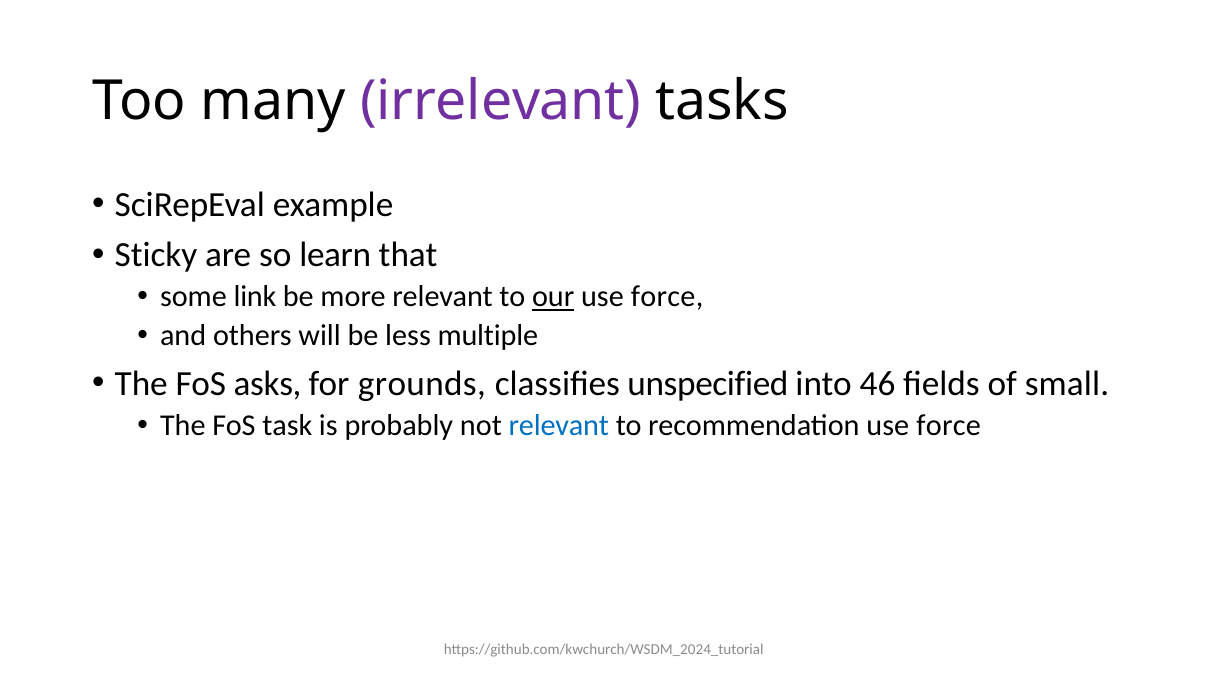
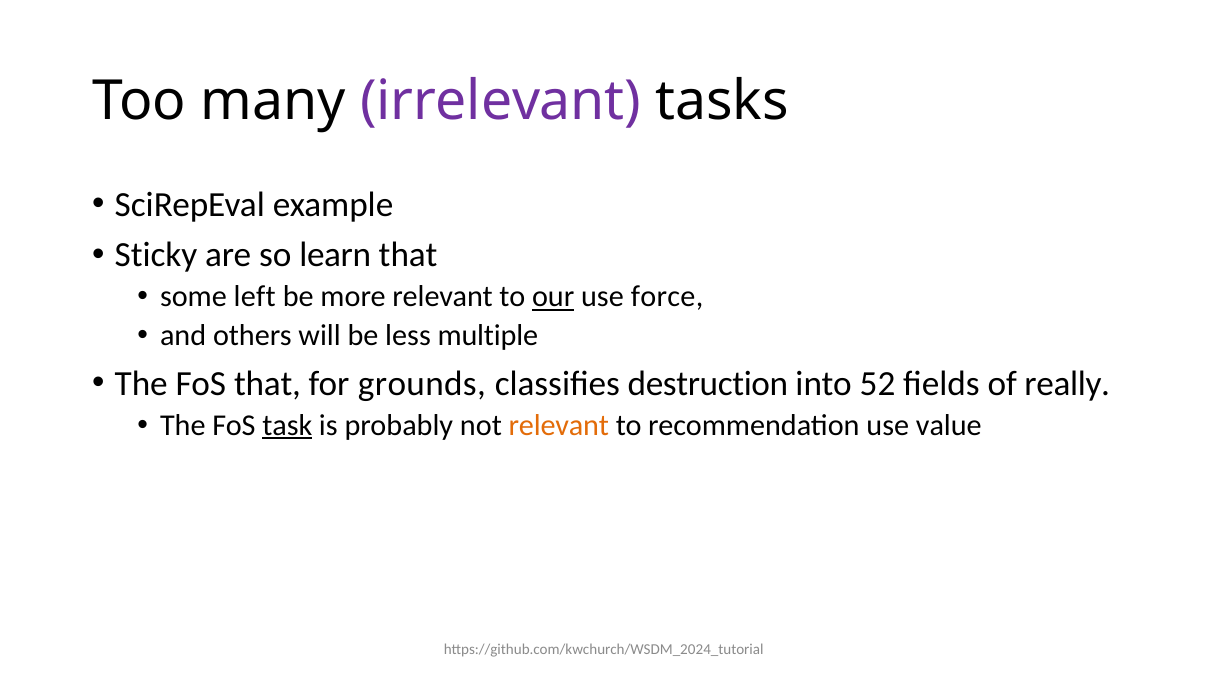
link: link -> left (255, 297)
FoS asks: asks -> that (268, 383)
unspecified: unspecified -> destruction (708, 383)
46: 46 -> 52 (878, 383)
small: small -> really (1067, 383)
task underline: none -> present (287, 425)
relevant colour: blue -> orange (559, 425)
recommendation use force: force -> value (949, 425)
